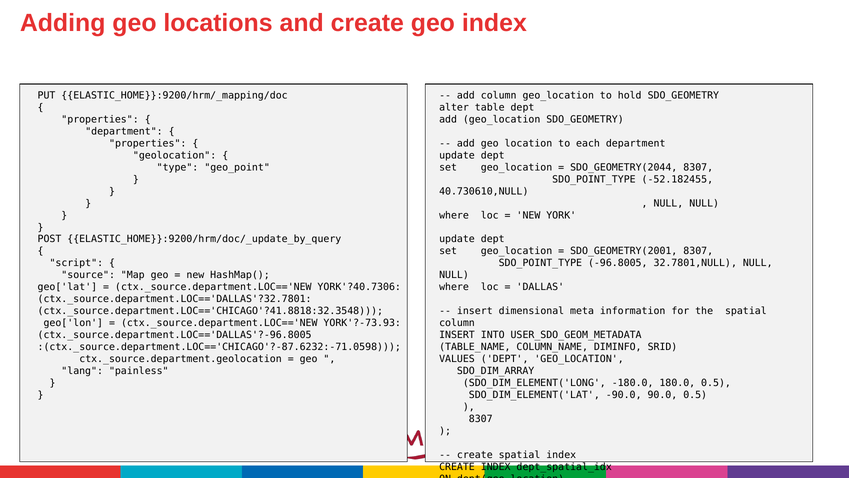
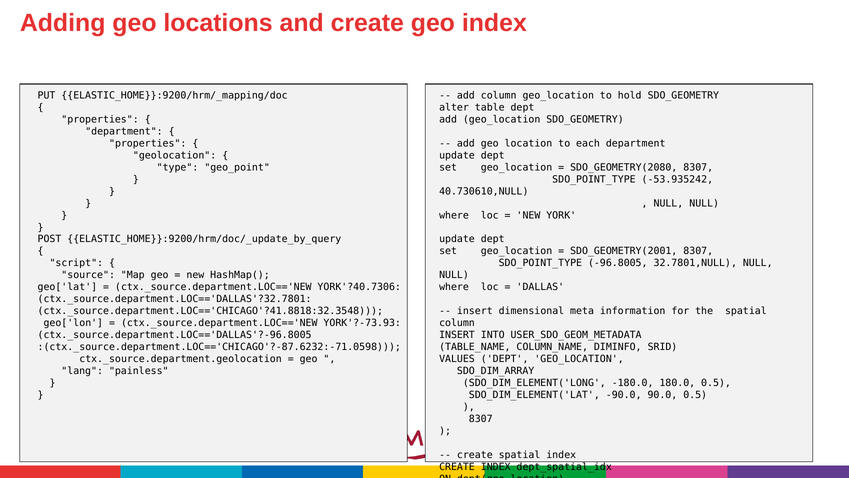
SDO_GEOMETRY(2044: SDO_GEOMETRY(2044 -> SDO_GEOMETRY(2080 (624, 167)
-52.182455: -52.182455 -> -53.935242 (677, 179)
